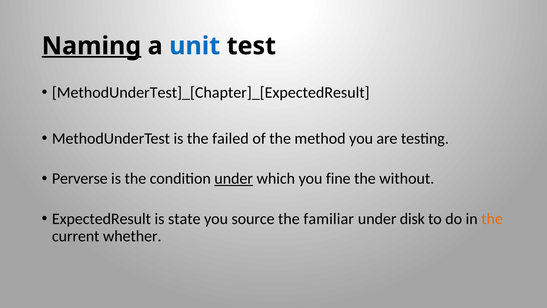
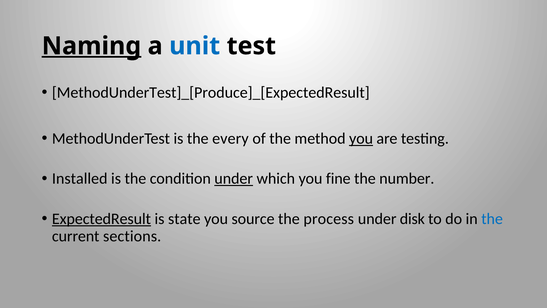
MethodUnderTest]_[Chapter]_[ExpectedResult: MethodUnderTest]_[Chapter]_[ExpectedResult -> MethodUnderTest]_[Produce]_[ExpectedResult (211, 92)
failed: failed -> every (230, 138)
you underline: none -> present (361, 138)
Perverse: Perverse -> Installed (80, 179)
without: without -> number (407, 179)
ExpectedResult underline: none -> present (101, 219)
familiar: familiar -> process (329, 219)
the colour: orange -> blue (492, 219)
whether: whether -> sections (132, 236)
